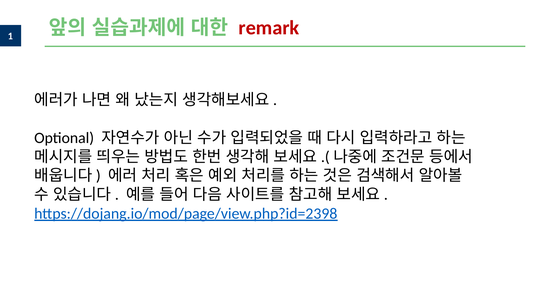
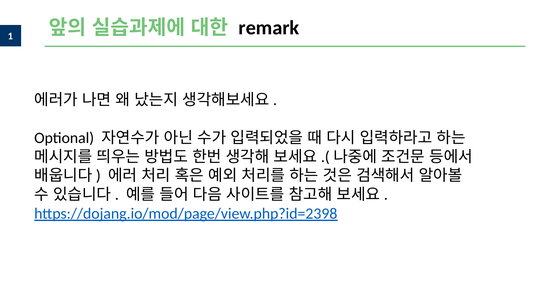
remark colour: red -> black (269, 28)
